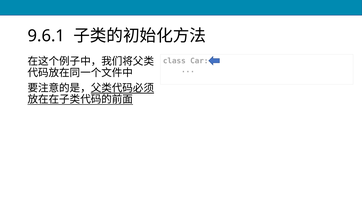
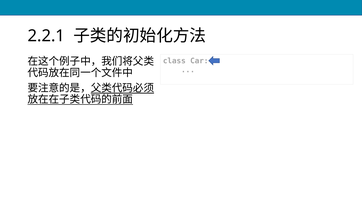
9.6.1: 9.6.1 -> 2.2.1 (46, 36)
